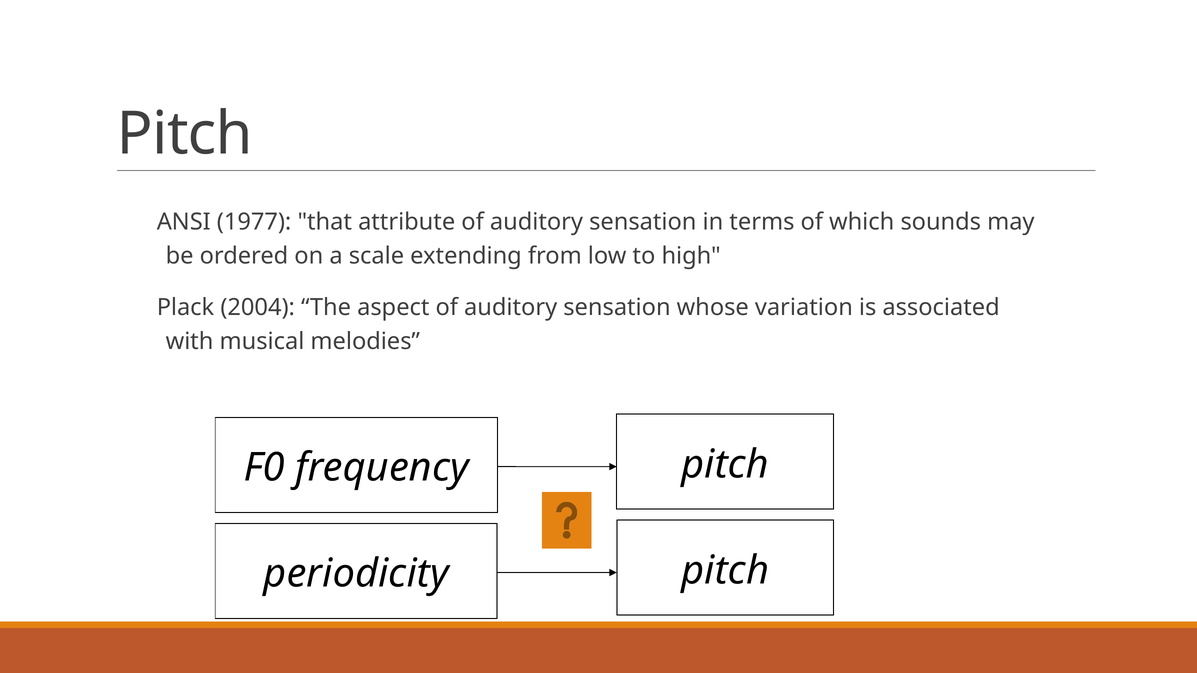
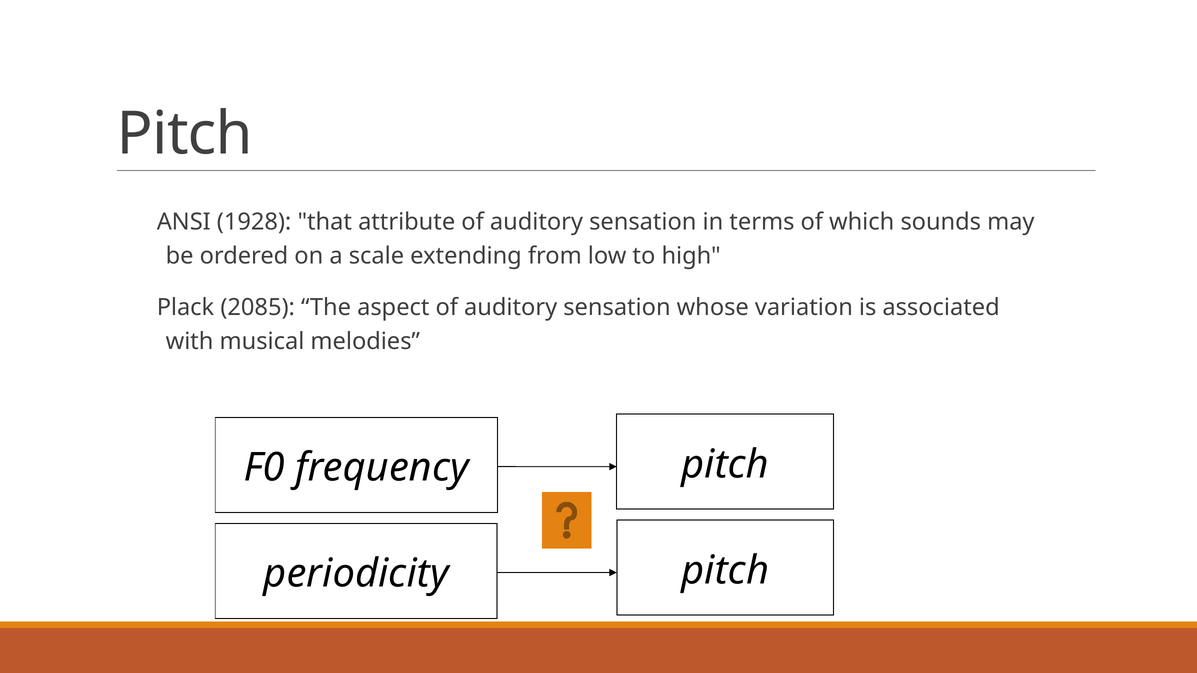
1977: 1977 -> 1928 (254, 222)
2004: 2004 -> 2085 (258, 307)
